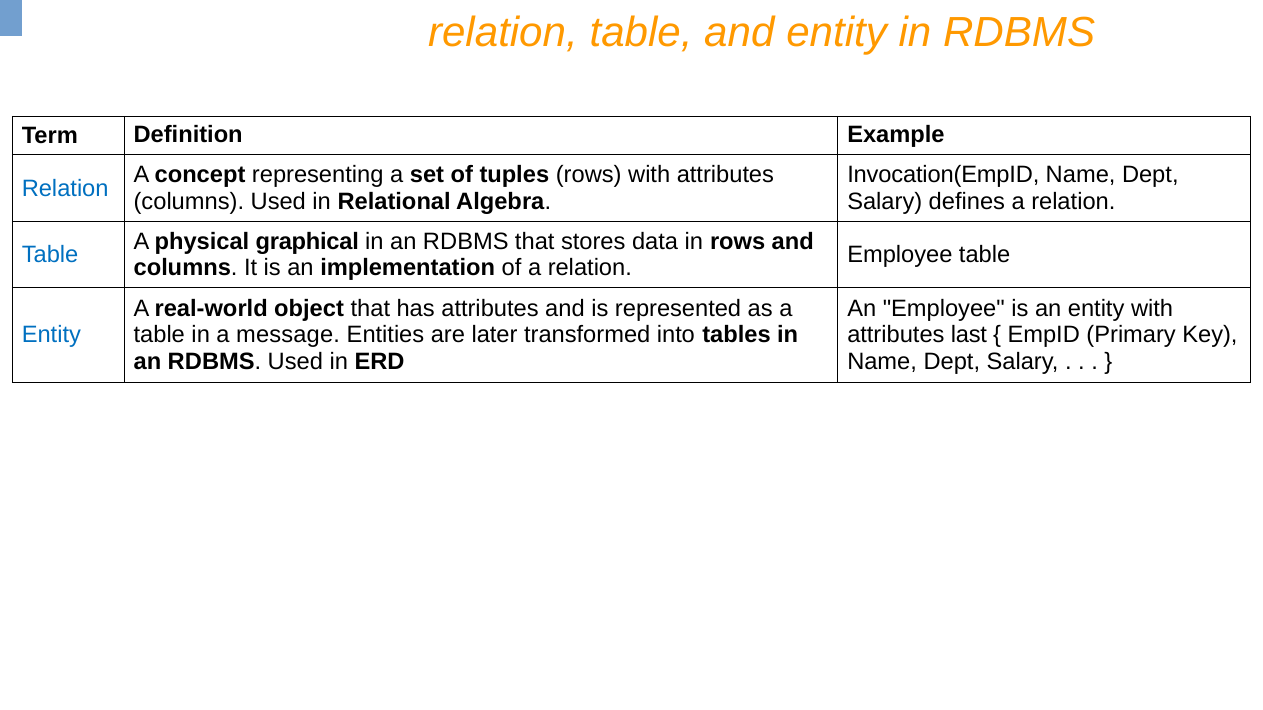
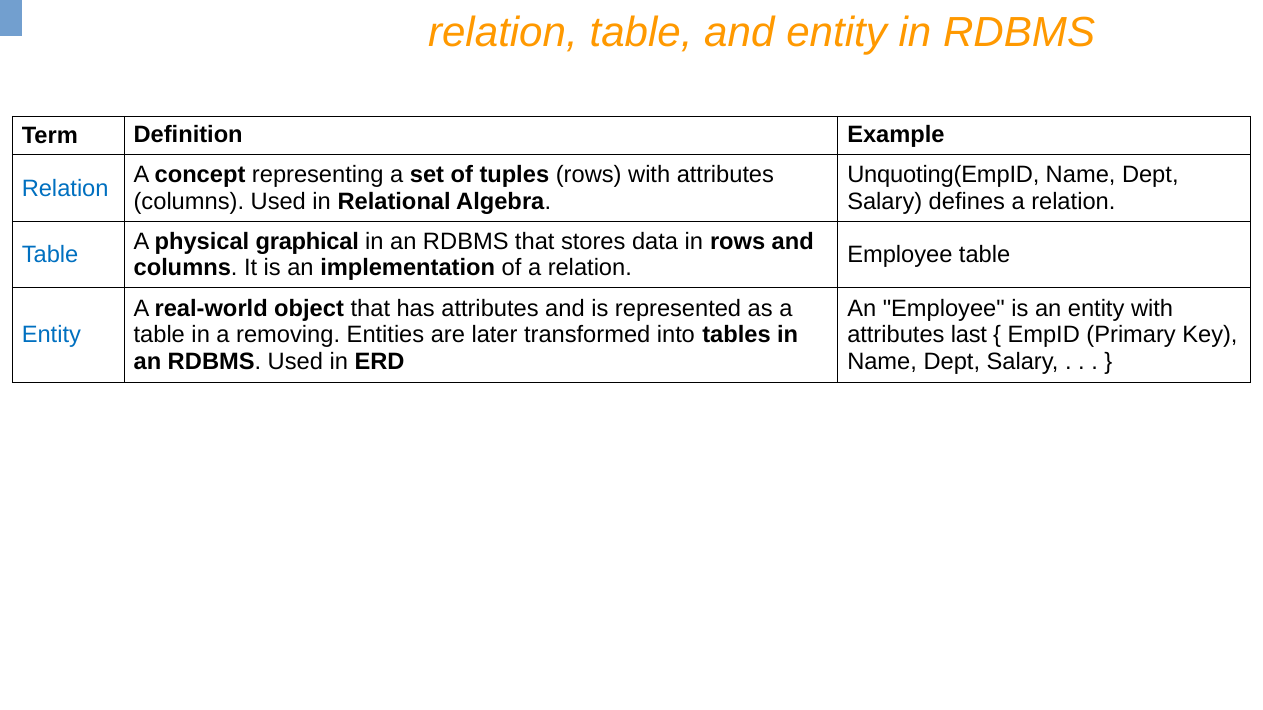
Invocation(EmpID: Invocation(EmpID -> Unquoting(EmpID (943, 175)
message: message -> removing (288, 335)
